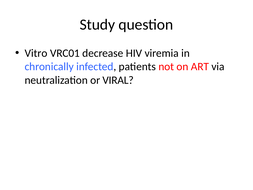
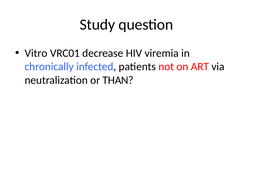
VIRAL: VIRAL -> THAN (118, 80)
